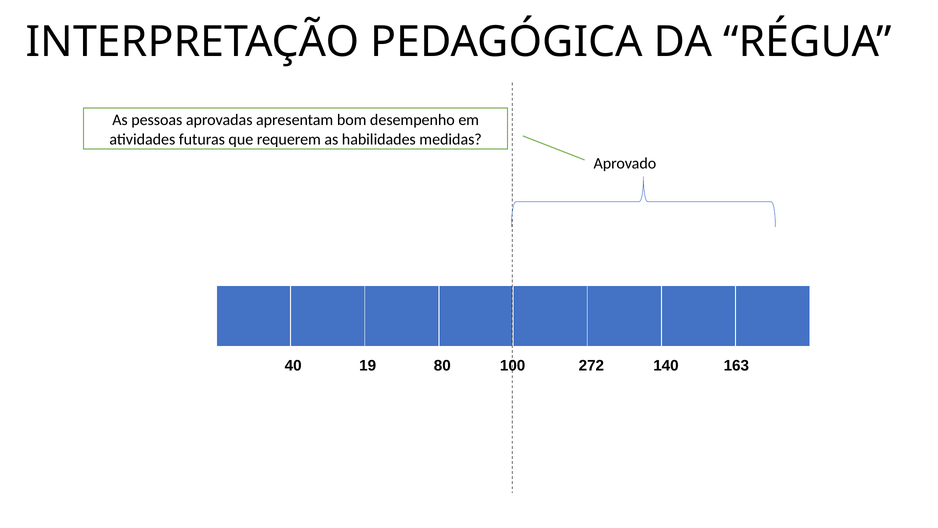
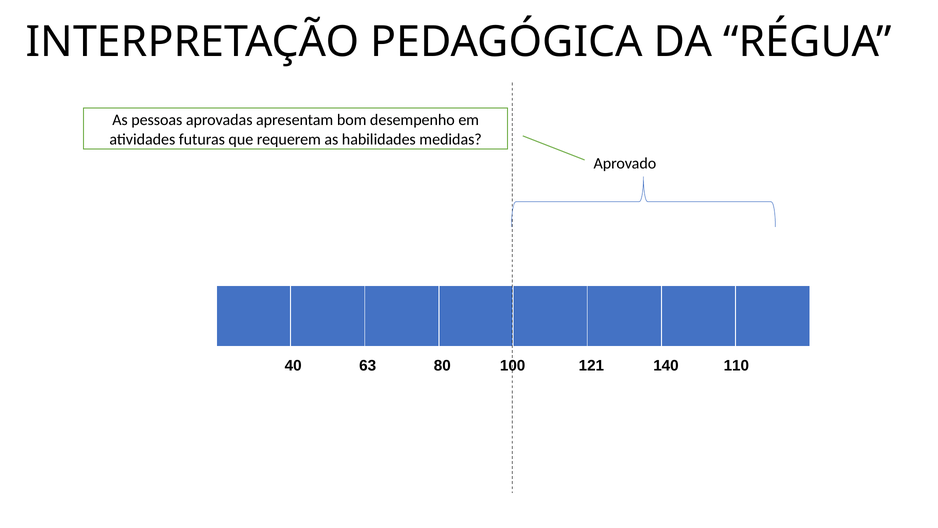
19: 19 -> 63 (368, 365)
272: 272 -> 121 (591, 365)
163: 163 -> 110 (736, 365)
